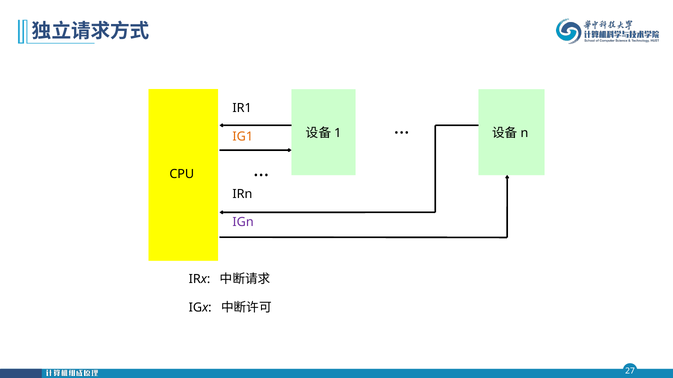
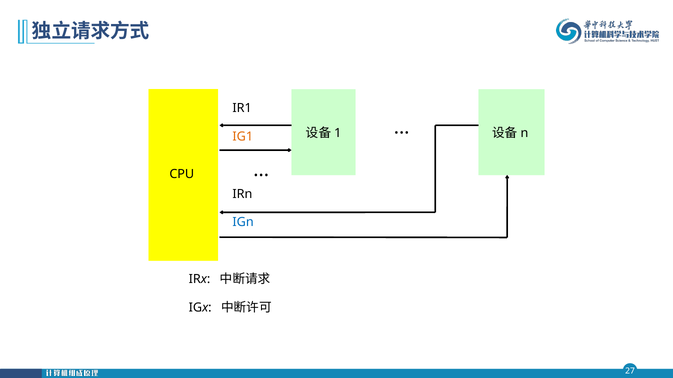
IGn colour: purple -> blue (243, 223)
